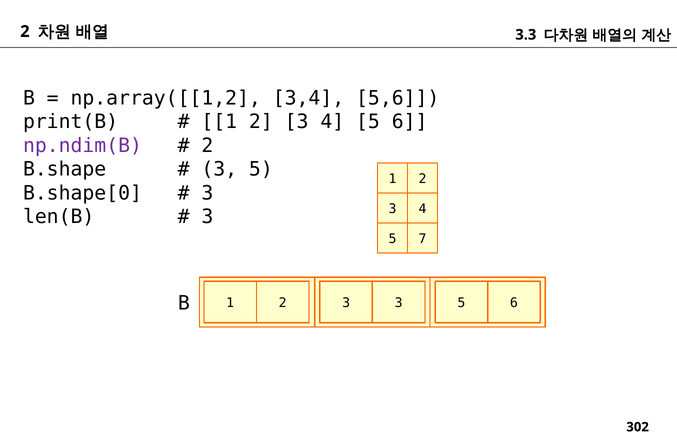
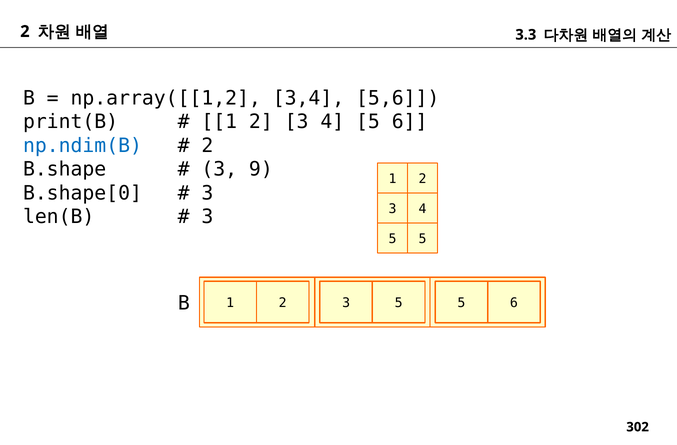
np.ndim(B colour: purple -> blue (82, 145)
5: 5 -> 9 (261, 169)
7: 7 -> 5 (422, 239)
3 3: 3 -> 5 (399, 303)
